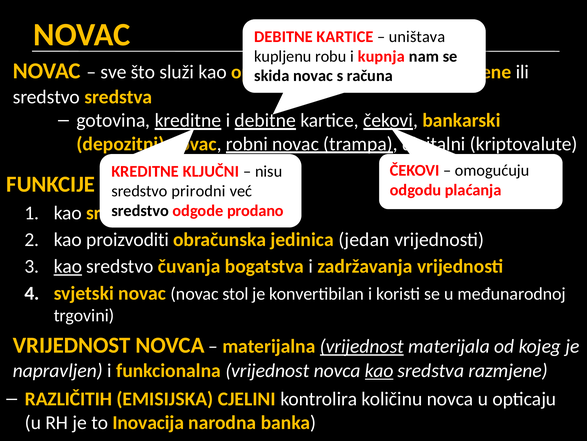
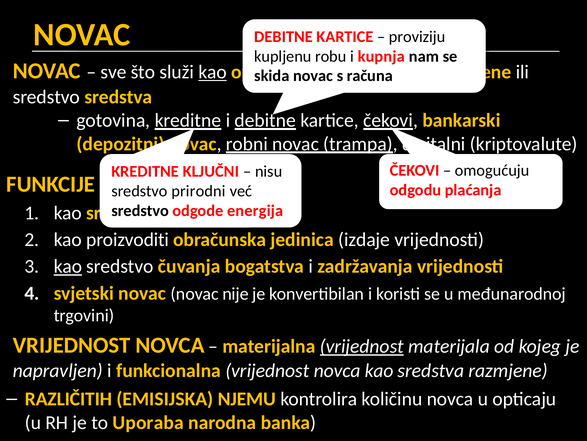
uništava: uništava -> proviziju (417, 37)
kao underline: none -> present (213, 72)
prodano: prodano -> energija (255, 210)
jedan: jedan -> izdaje (364, 239)
stol: stol -> nije (235, 293)
kao underline: present -> none (379, 370)
CJELINI: CJELINI -> NJEMU (247, 398)
Inovacija: Inovacija -> Uporaba (148, 422)
